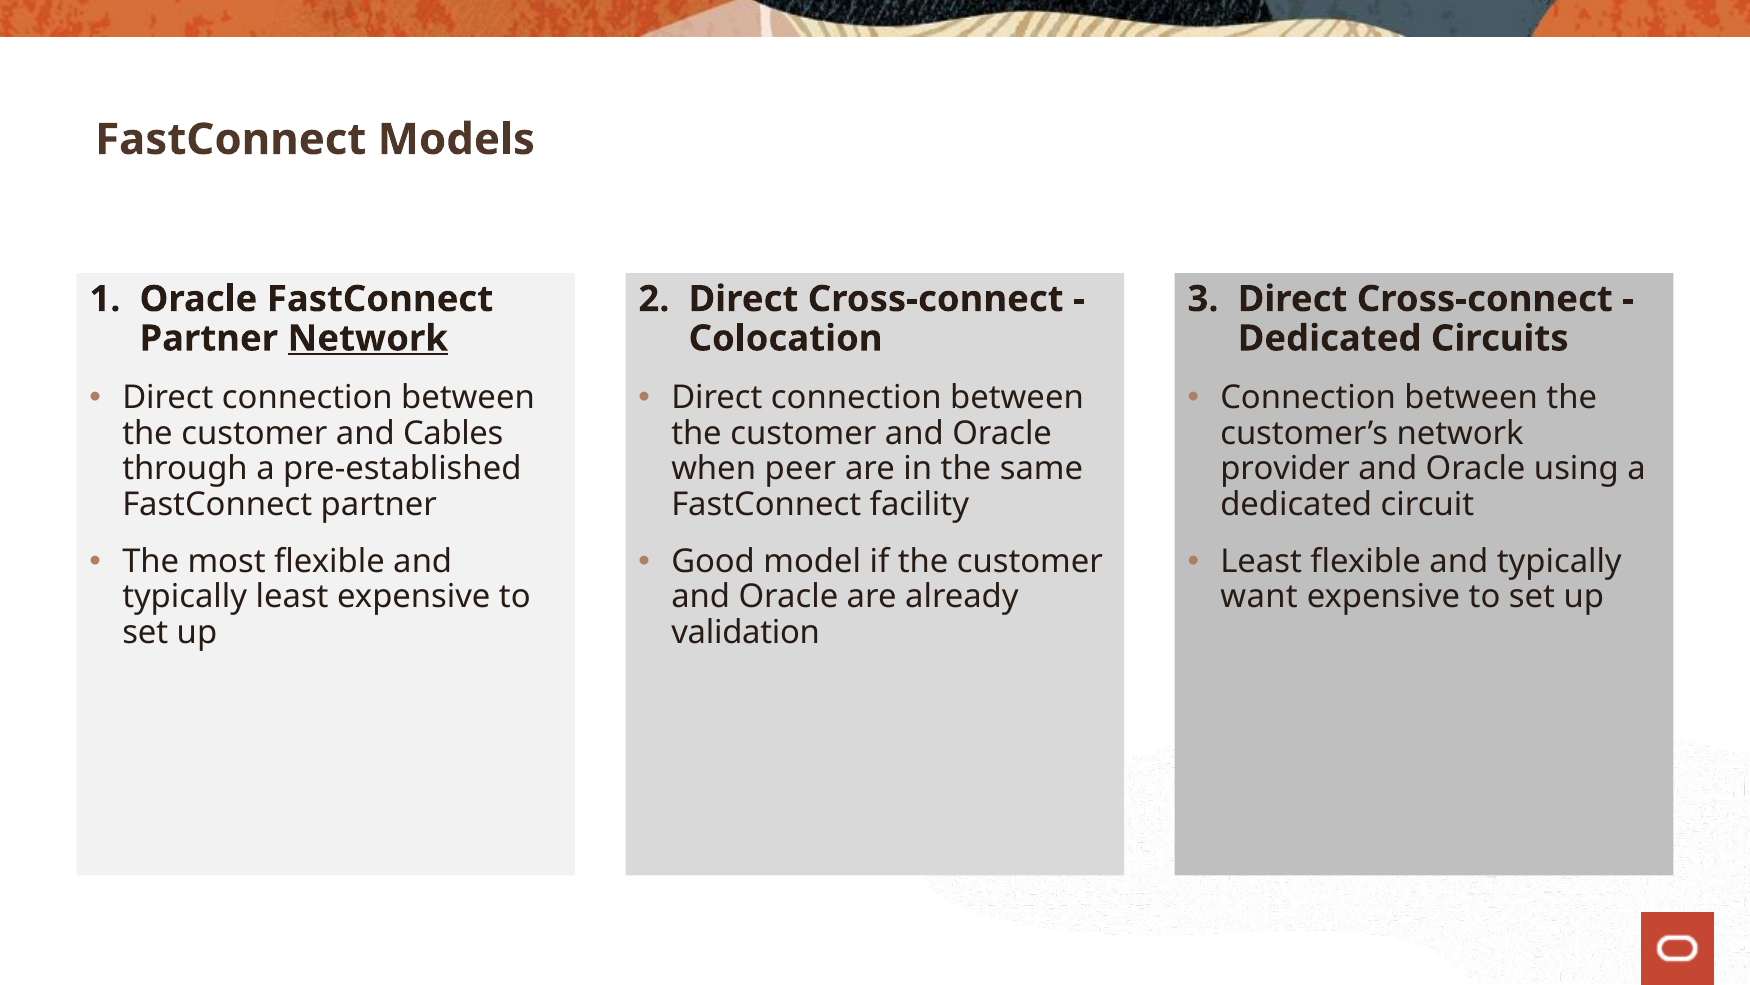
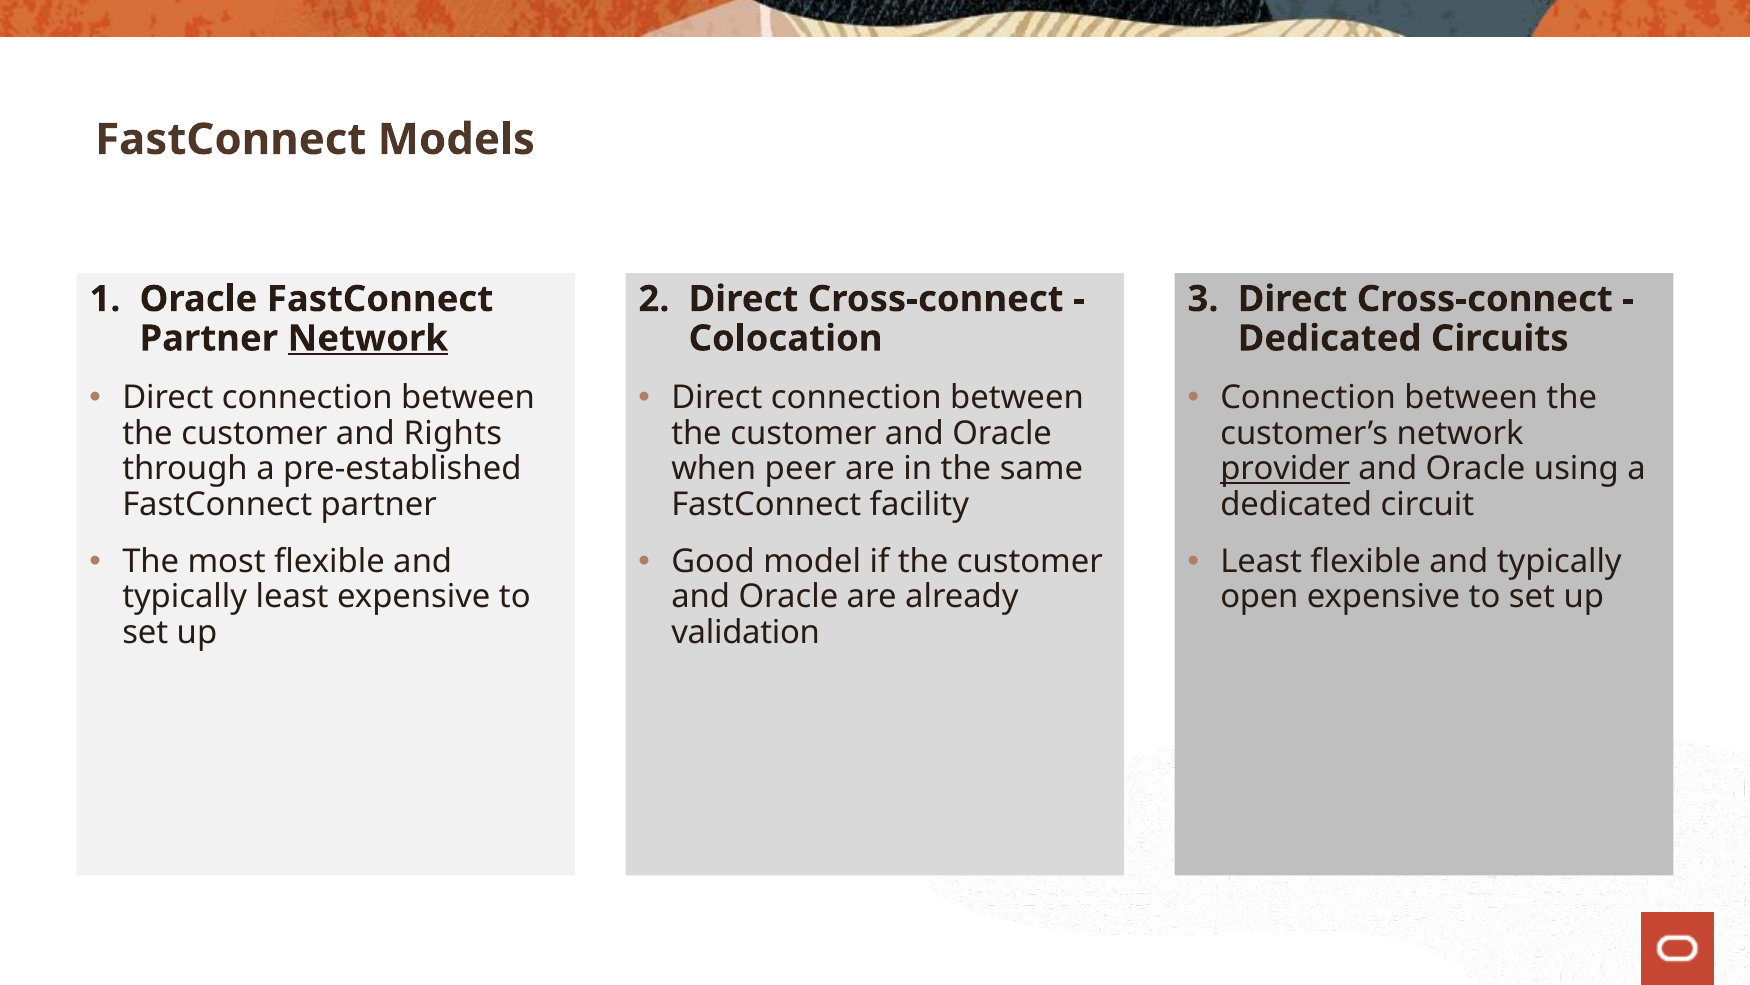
Cables: Cables -> Rights (453, 433)
provider underline: none -> present (1285, 468)
want: want -> open (1259, 597)
